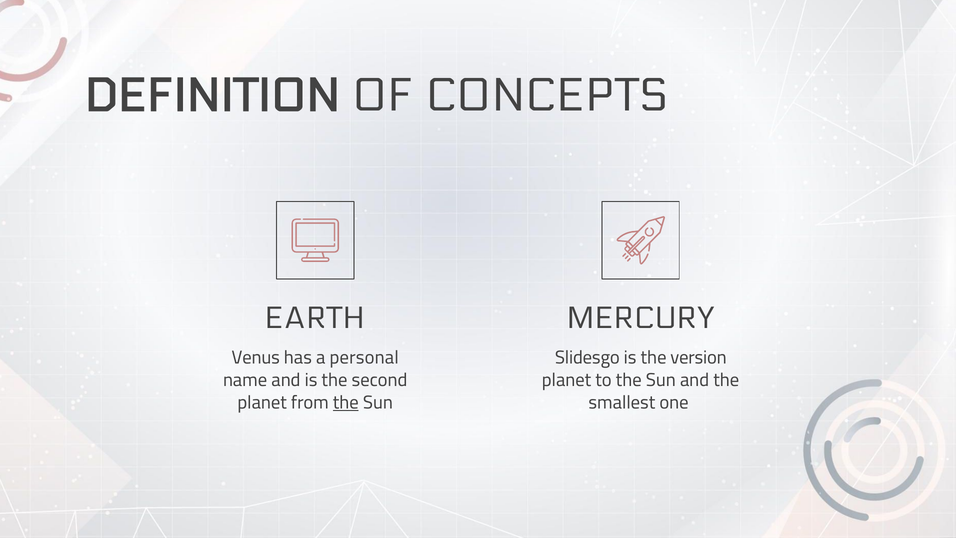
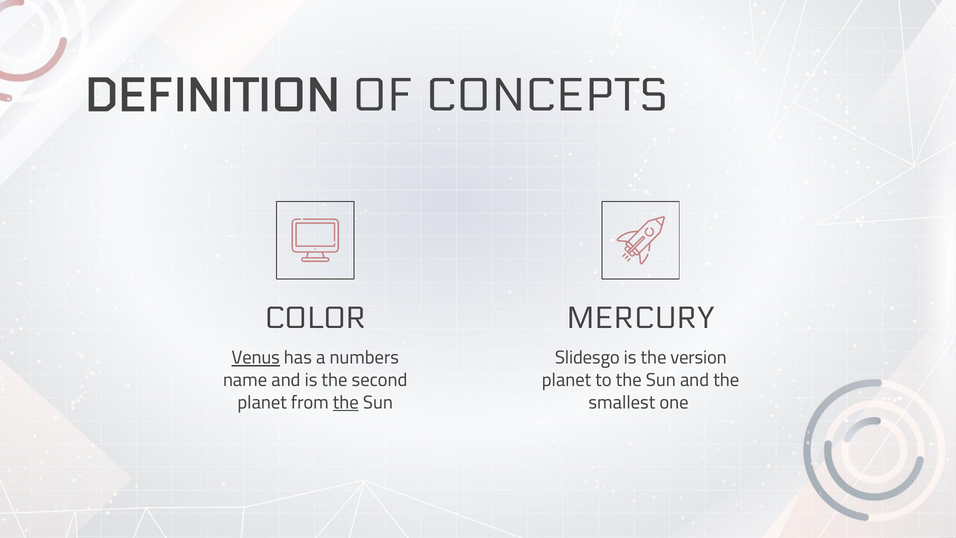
EARTH: EARTH -> COLOR (315, 318)
Venus underline: none -> present (256, 358)
personal: personal -> numbers (364, 358)
